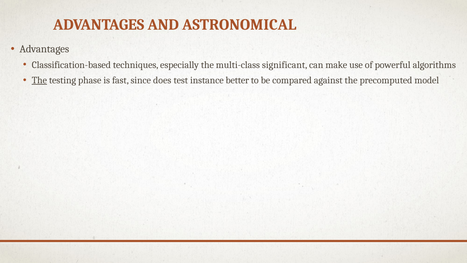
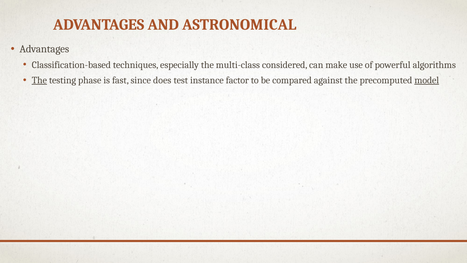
significant: significant -> considered (285, 65)
better: better -> factor (237, 80)
model underline: none -> present (427, 80)
